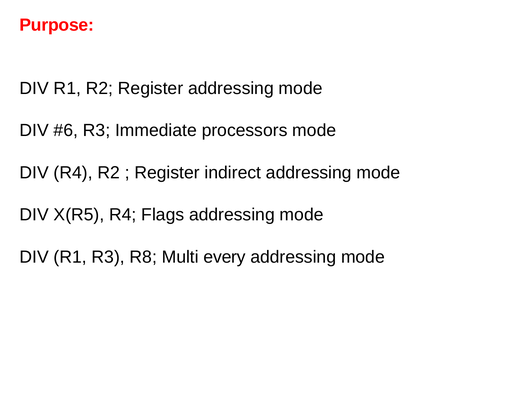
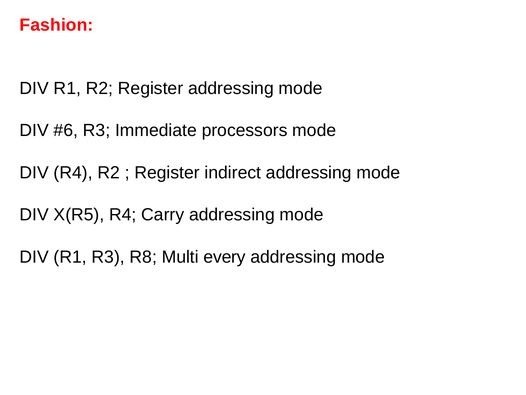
Purpose: Purpose -> Fashion (57, 25)
Flags: Flags -> Carry (163, 215)
